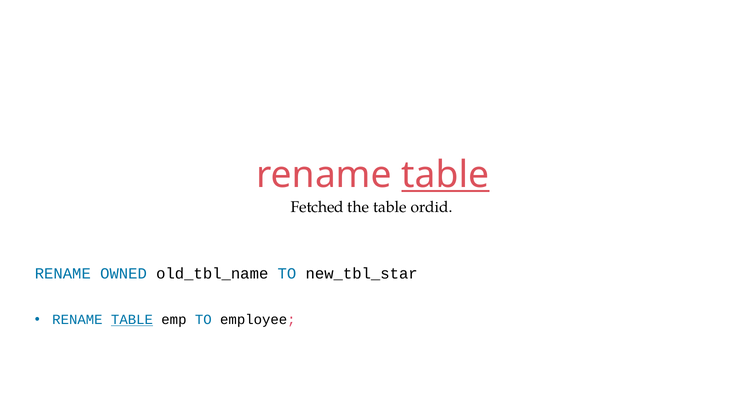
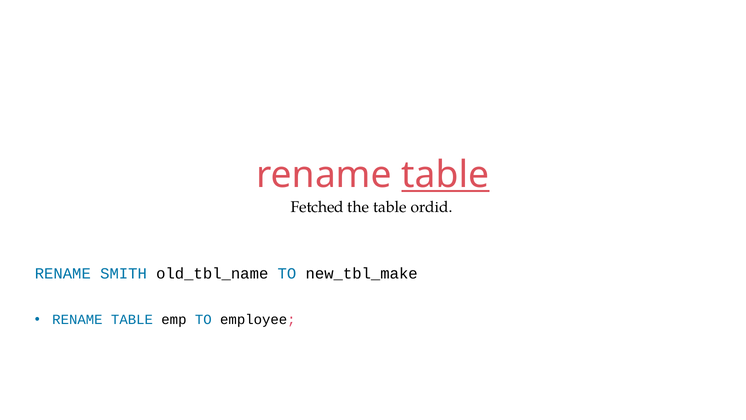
OWNED: OWNED -> SMITH (124, 274)
new_tbl_star: new_tbl_star -> new_tbl_make (362, 274)
TABLE underline: present -> none (132, 319)
